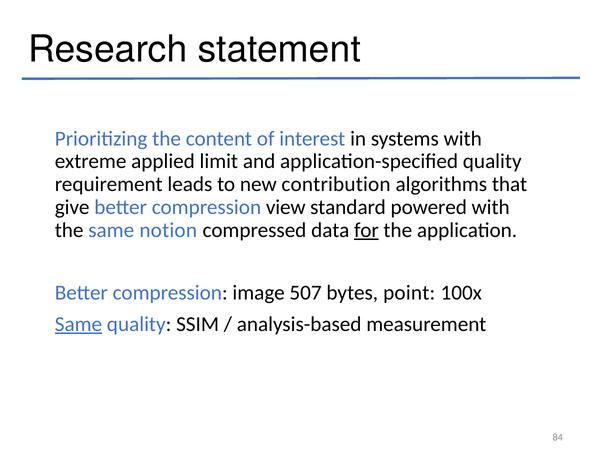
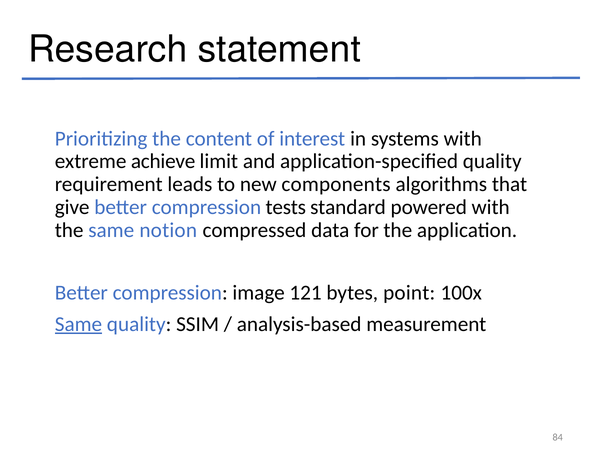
applied: applied -> achieve (163, 161)
contribution: contribution -> components (336, 184)
view: view -> tests (286, 207)
for underline: present -> none (366, 230)
507: 507 -> 121 (306, 293)
